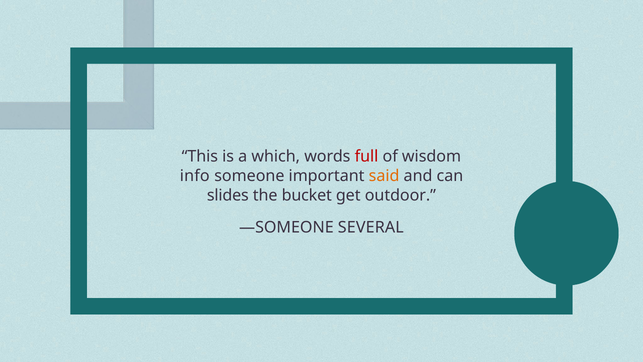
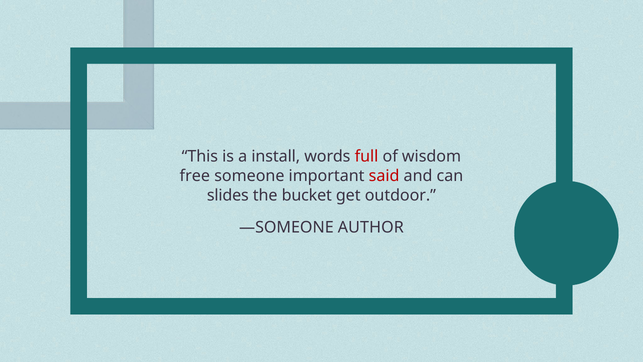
which: which -> install (276, 157)
info: info -> free (195, 176)
said colour: orange -> red (384, 176)
SEVERAL: SEVERAL -> AUTHOR (371, 227)
